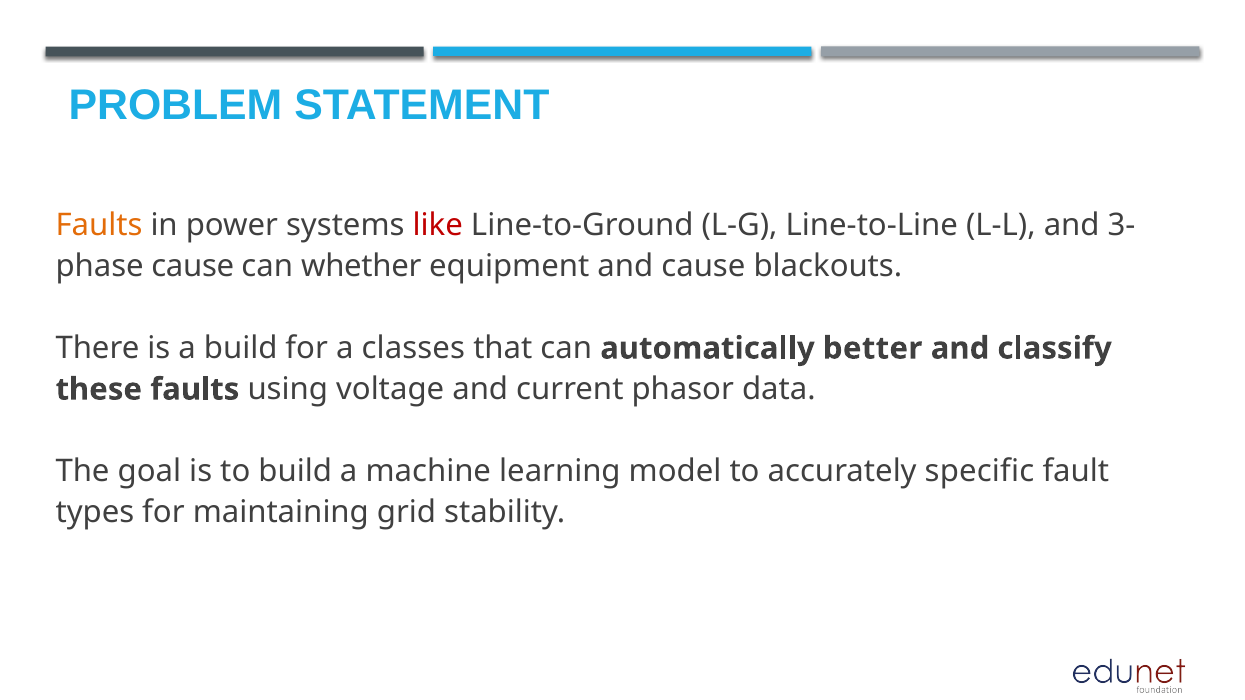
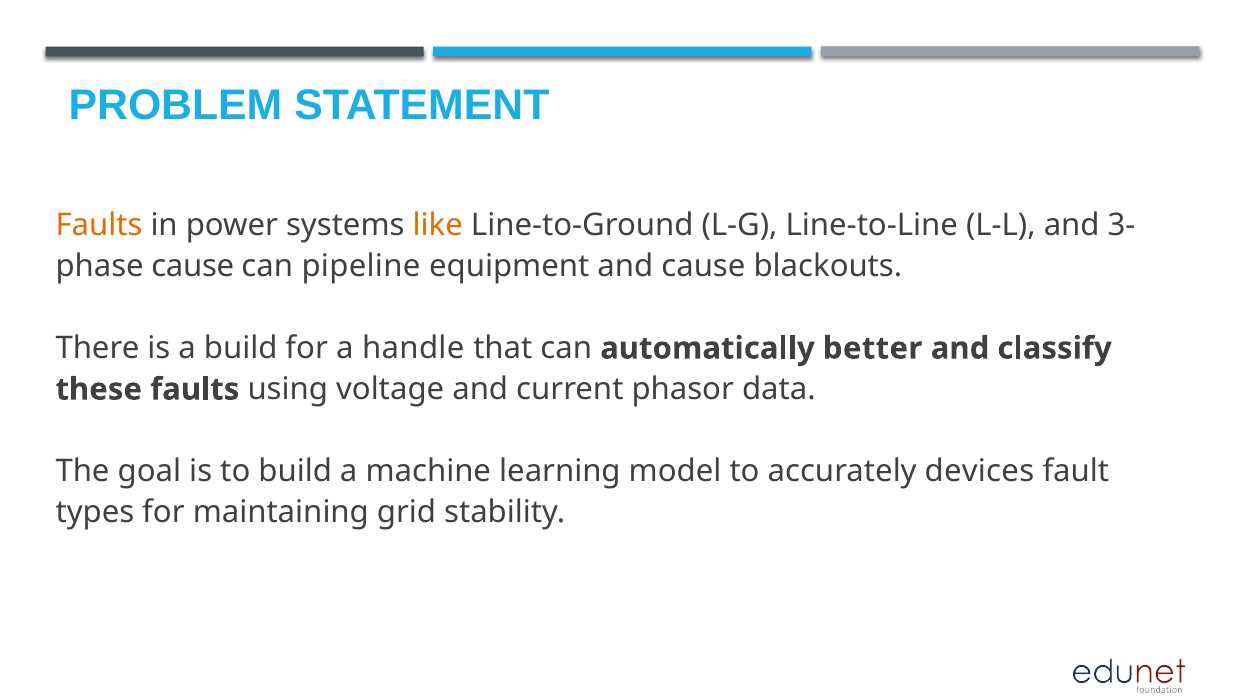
like colour: red -> orange (438, 225)
whether: whether -> pipeline (361, 266)
classes: classes -> handle (413, 348)
specific: specific -> devices (979, 472)
